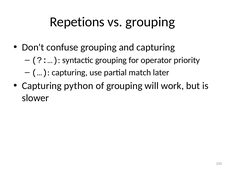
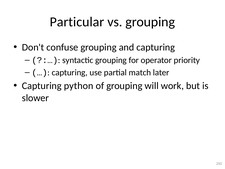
Repetions: Repetions -> Particular (77, 22)
